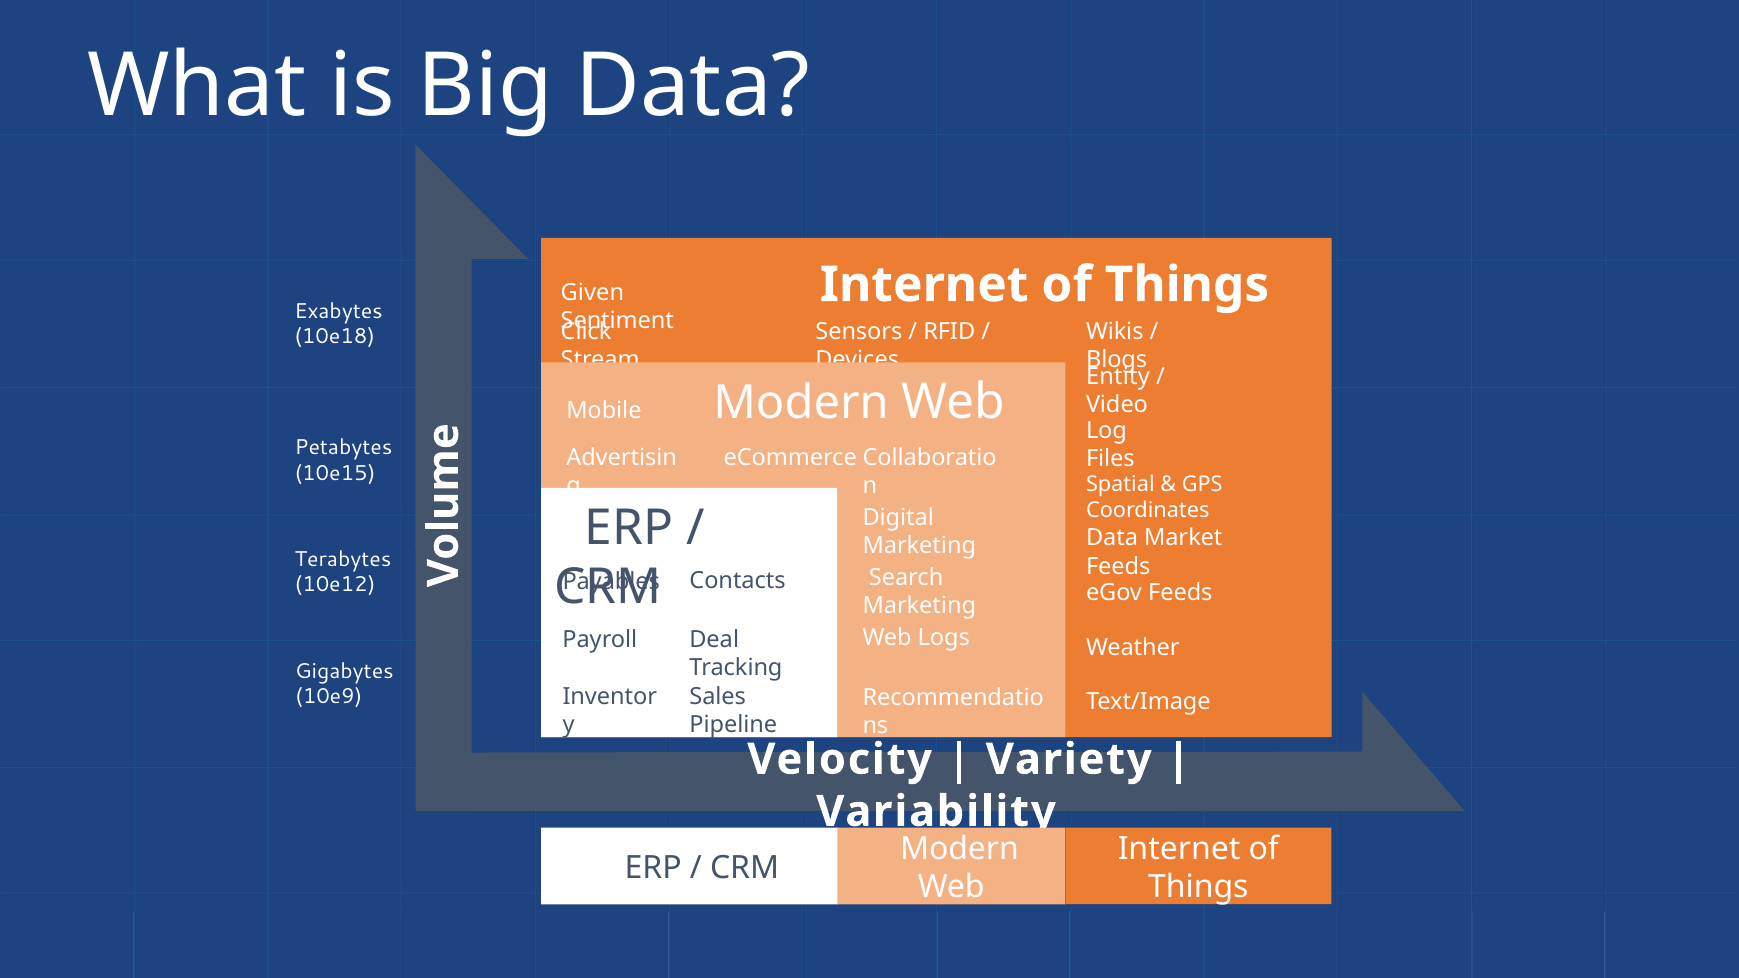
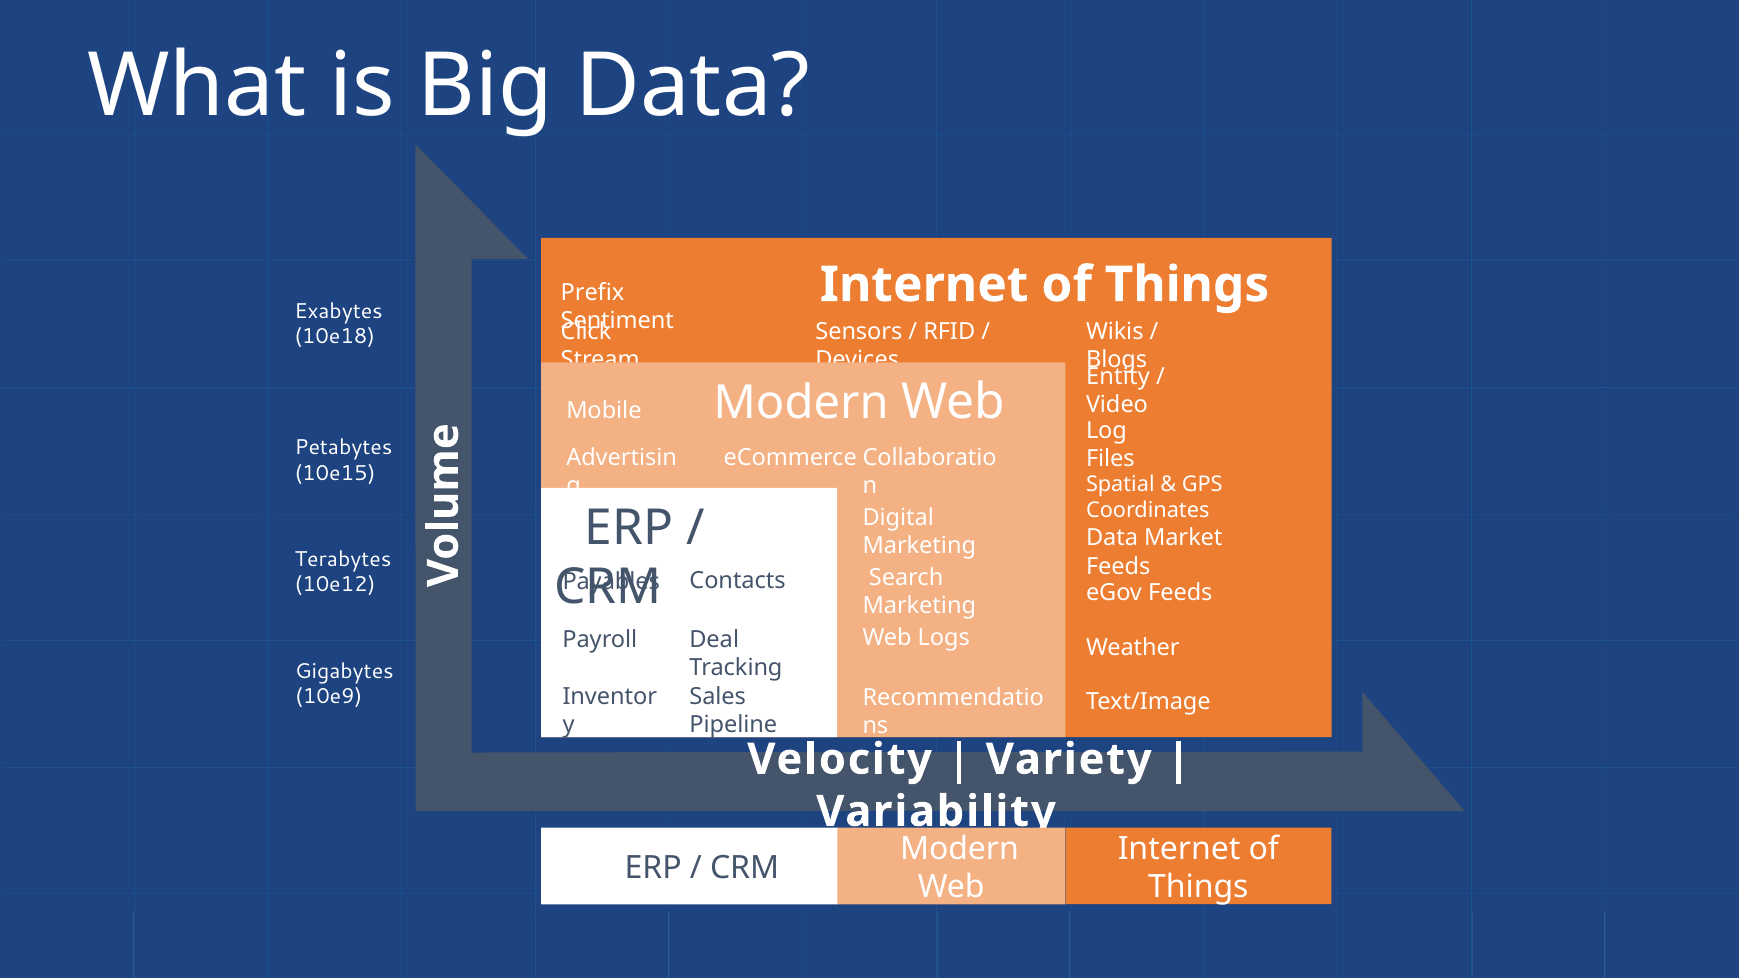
Given: Given -> Prefix (592, 292)
